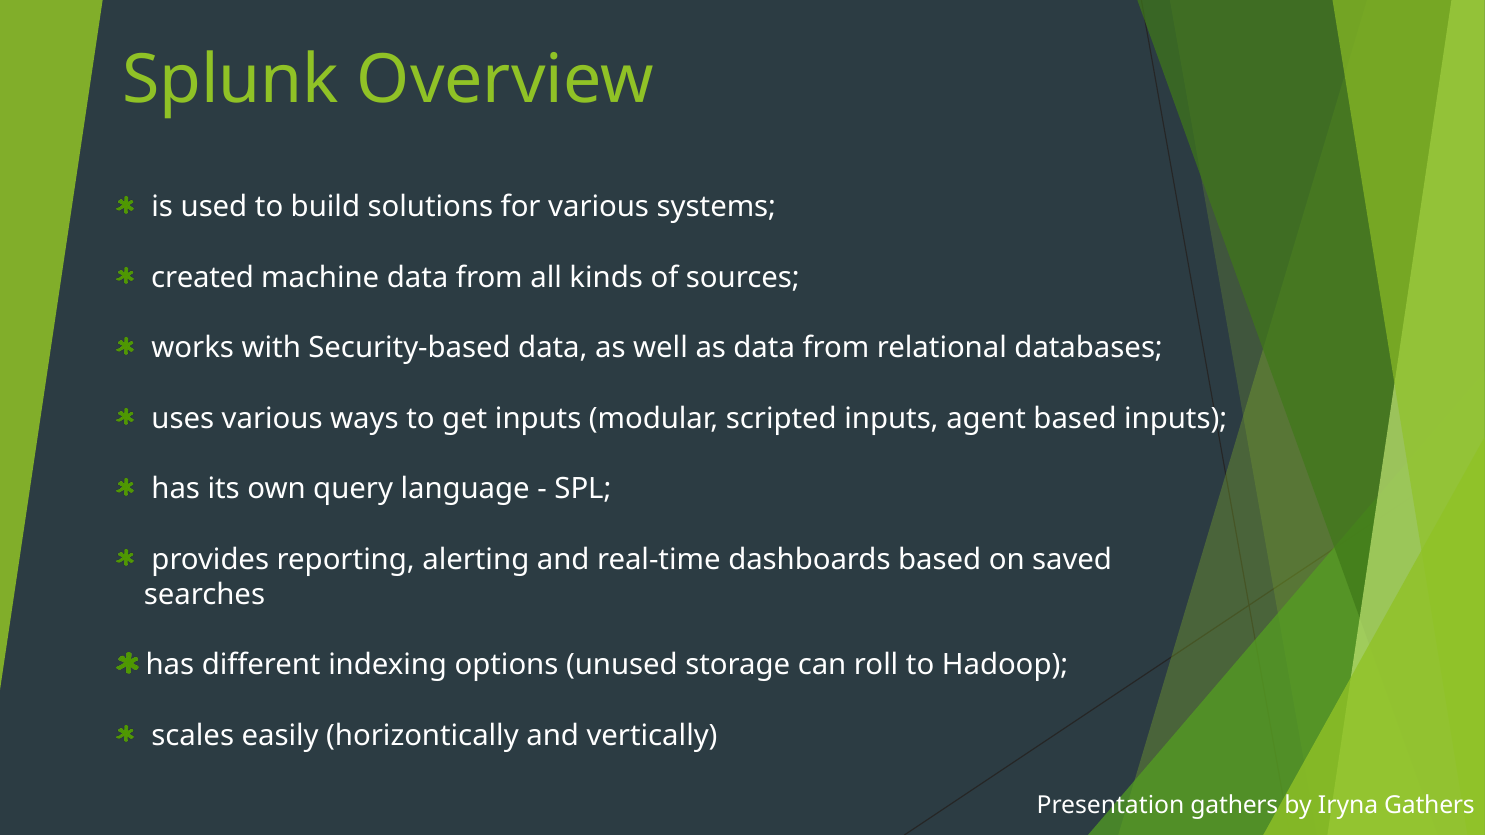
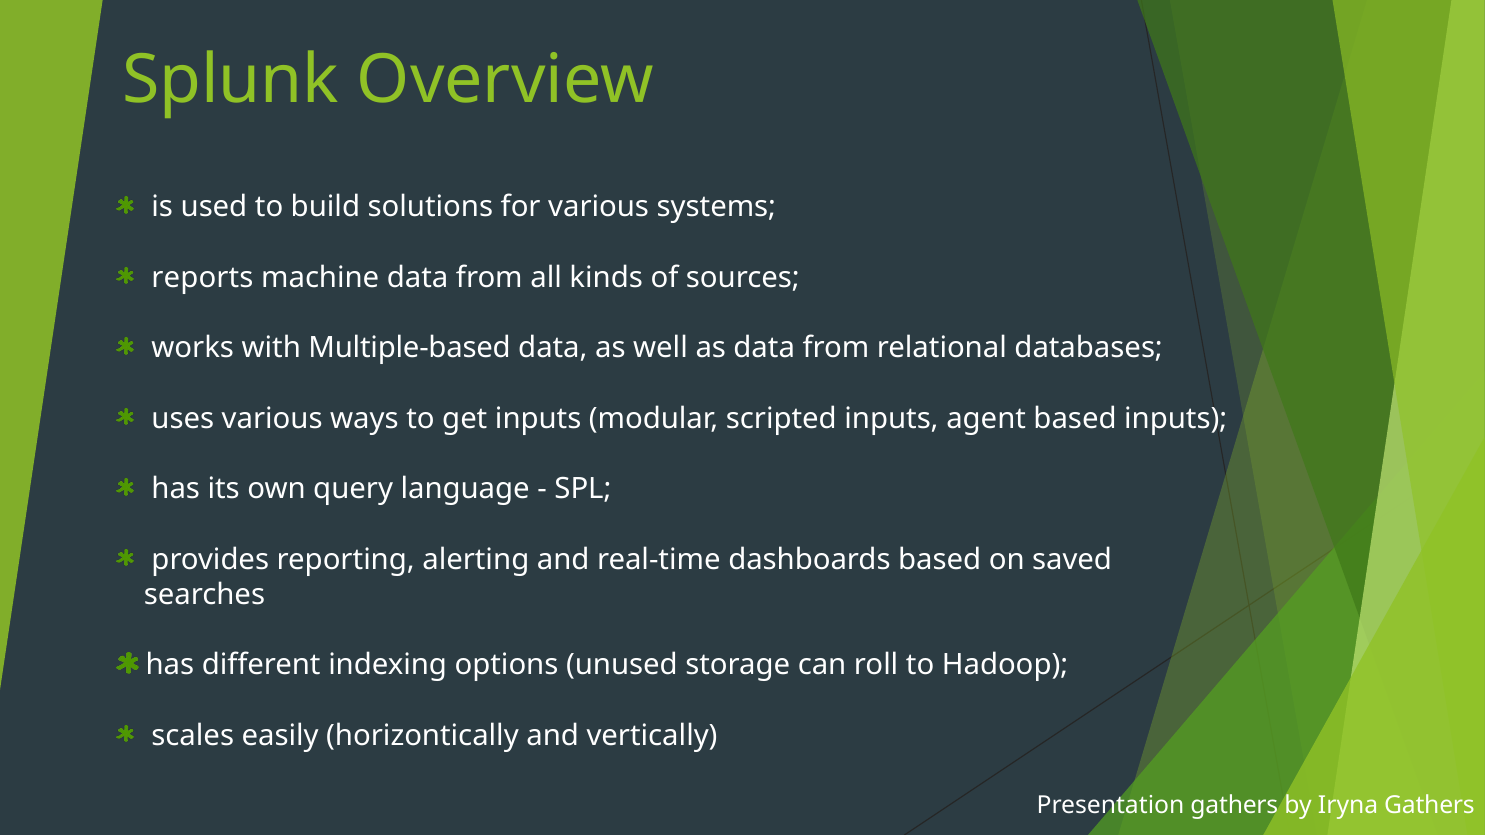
created: created -> reports (202, 278)
Security-based: Security-based -> Multiple-based (410, 348)
